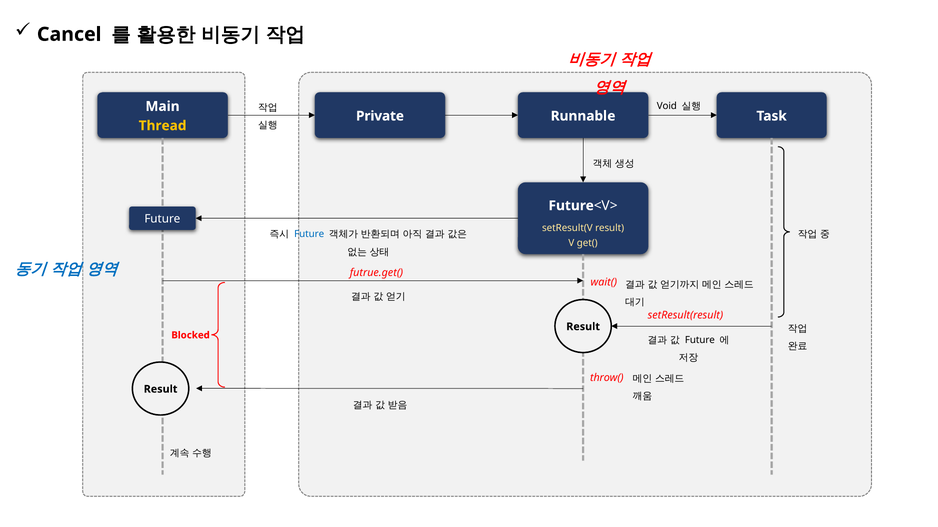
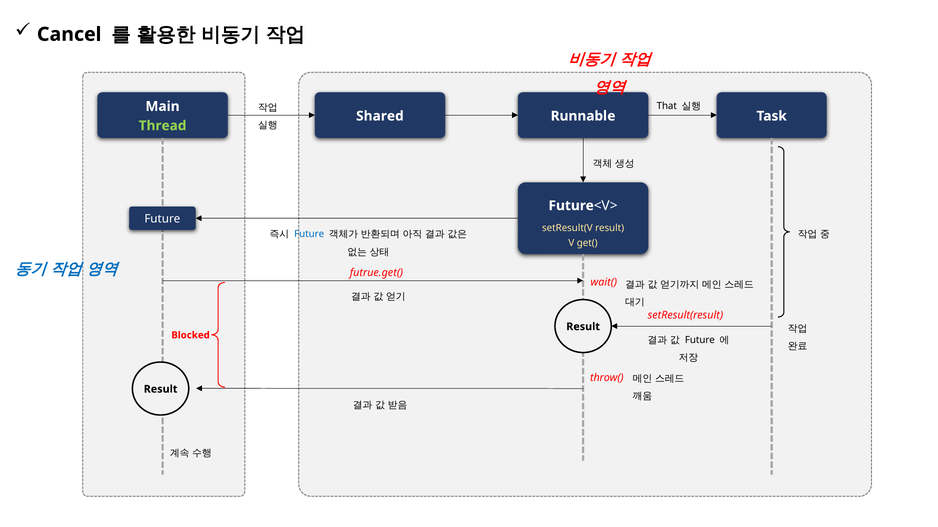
Void: Void -> That (667, 106)
Private: Private -> Shared (380, 116)
Thread colour: yellow -> light green (163, 126)
